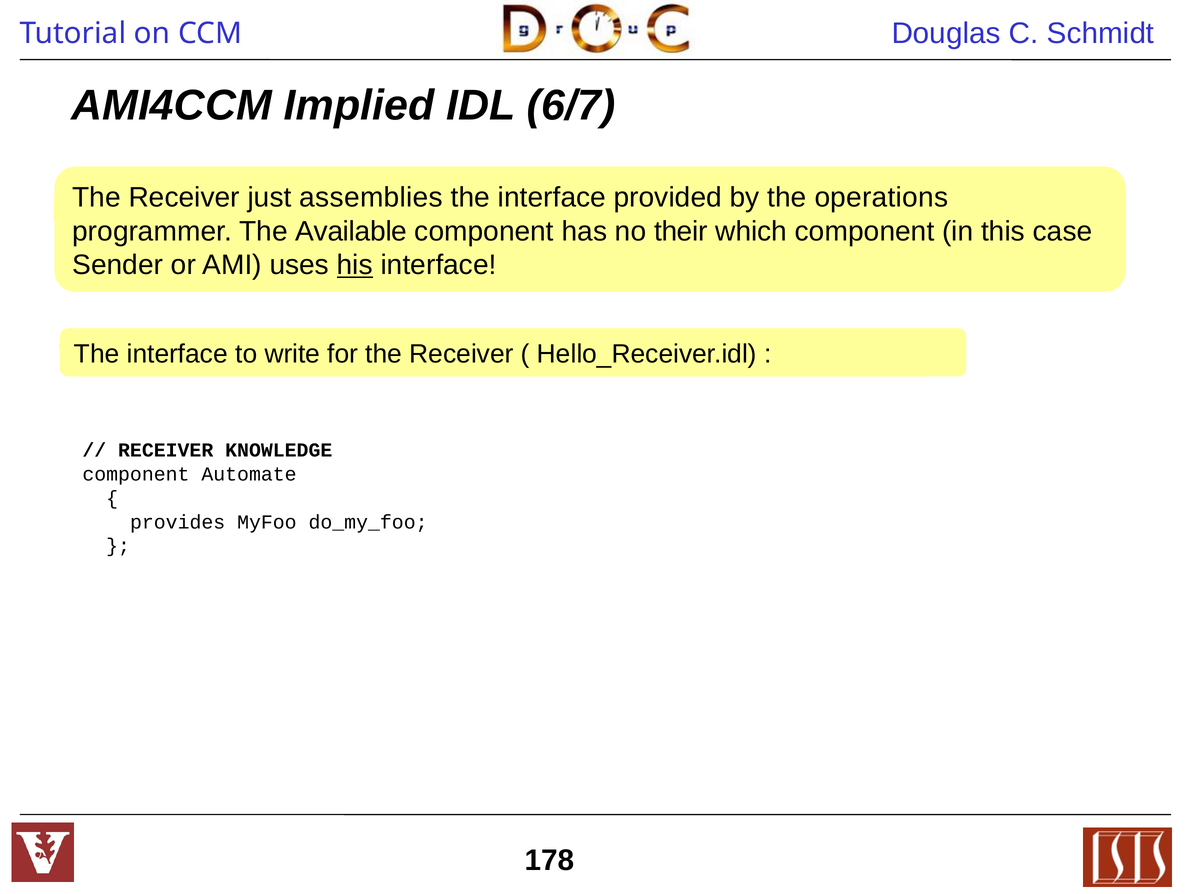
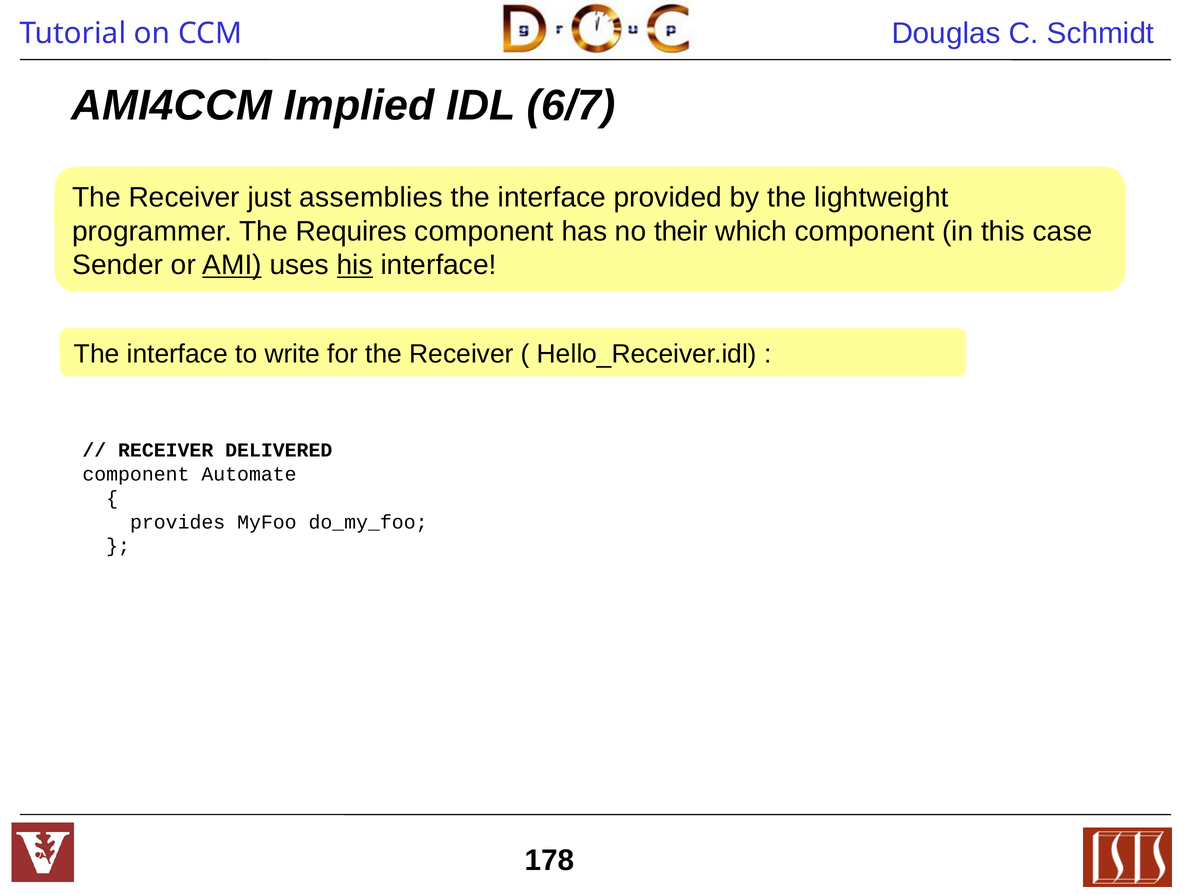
operations: operations -> lightweight (882, 197)
Available: Available -> Requires (351, 231)
AMI underline: none -> present (232, 265)
KNOWLEDGE: KNOWLEDGE -> DELIVERED (279, 450)
